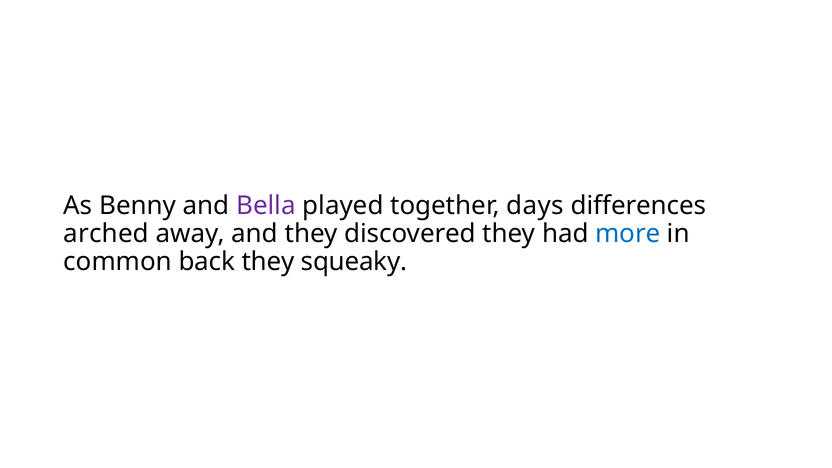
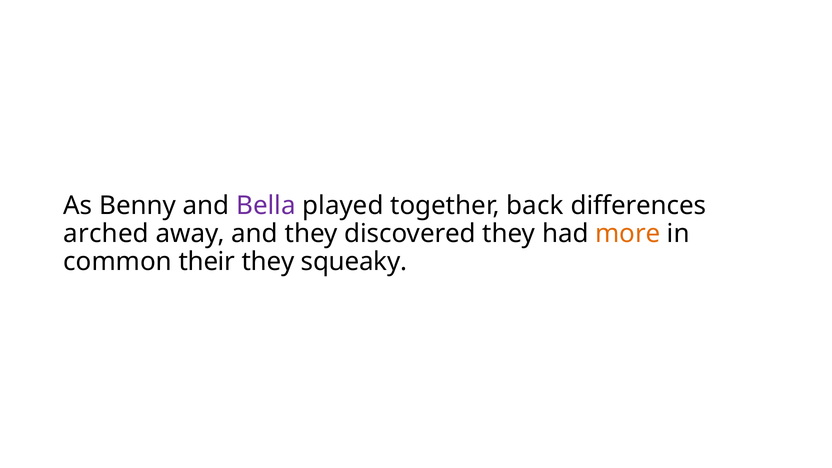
days: days -> back (535, 206)
more colour: blue -> orange (628, 234)
back: back -> their (207, 262)
